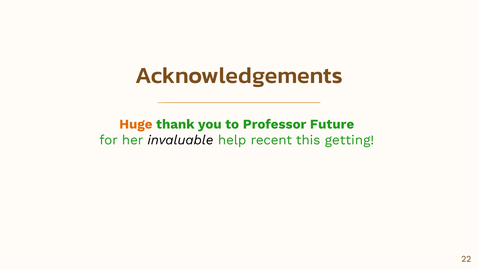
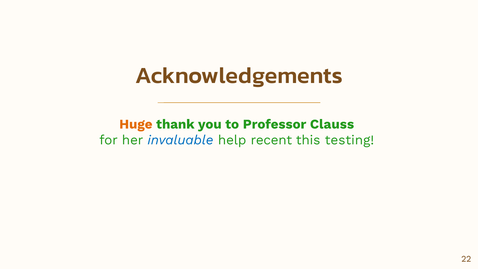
Future: Future -> Clauss (332, 124)
invaluable colour: black -> blue (180, 140)
getting: getting -> testing (349, 140)
